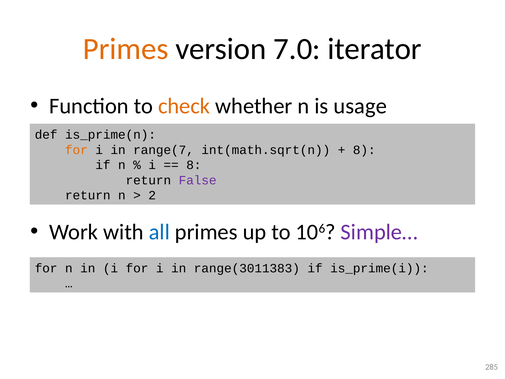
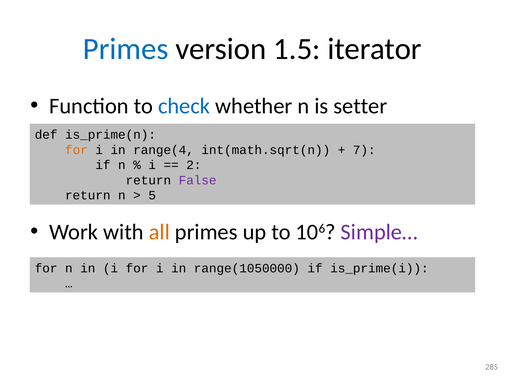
Primes colour: orange -> blue (126, 49)
7.0: 7.0 -> 1.5 (297, 49)
check colour: orange -> blue (184, 106)
usage: usage -> setter (360, 106)
range(7: range(7 -> range(4 (164, 150)
8: 8 -> 7 (364, 150)
8: 8 -> 2 (194, 165)
2: 2 -> 5 (152, 195)
all colour: blue -> orange (159, 232)
range(3011383: range(3011383 -> range(1050000 (247, 268)
